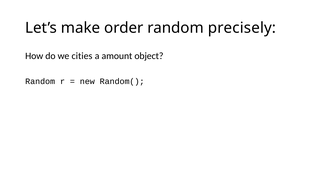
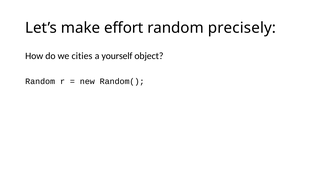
order: order -> effort (124, 28)
amount: amount -> yourself (117, 56)
